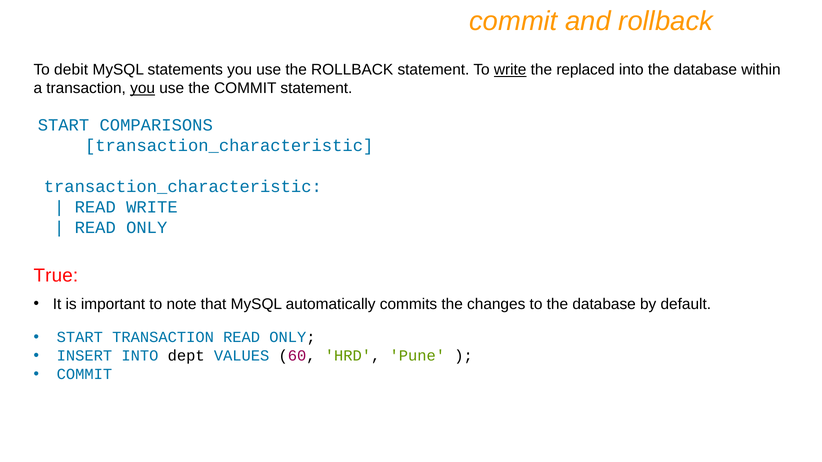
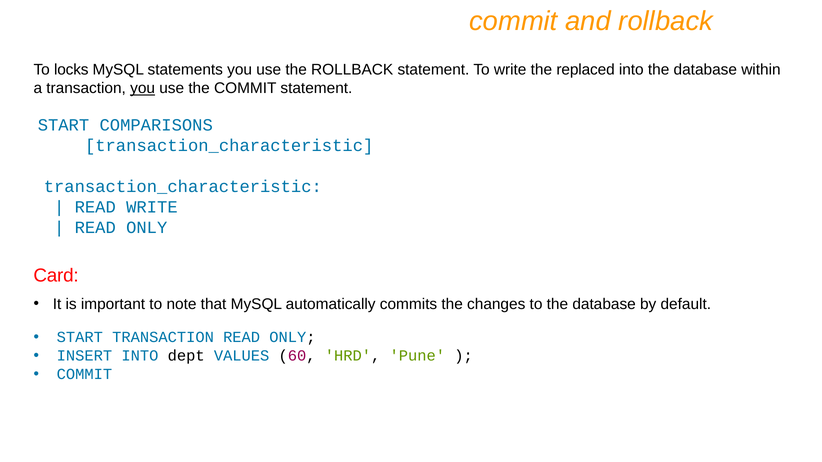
debit: debit -> locks (71, 70)
write underline: present -> none (510, 70)
True: True -> Card (56, 276)
